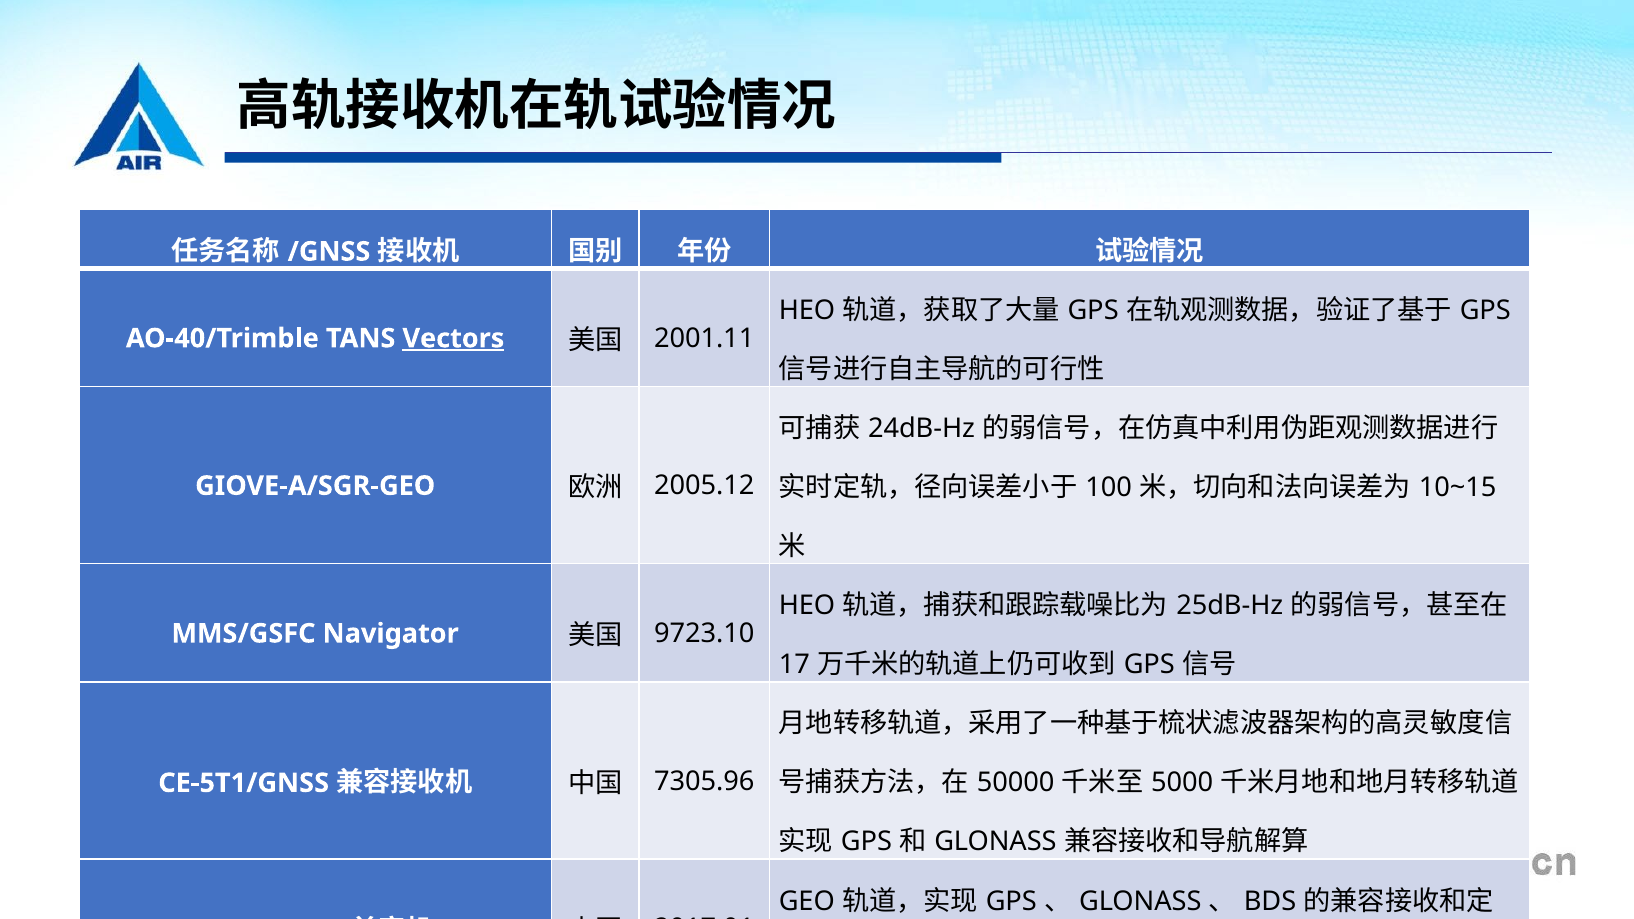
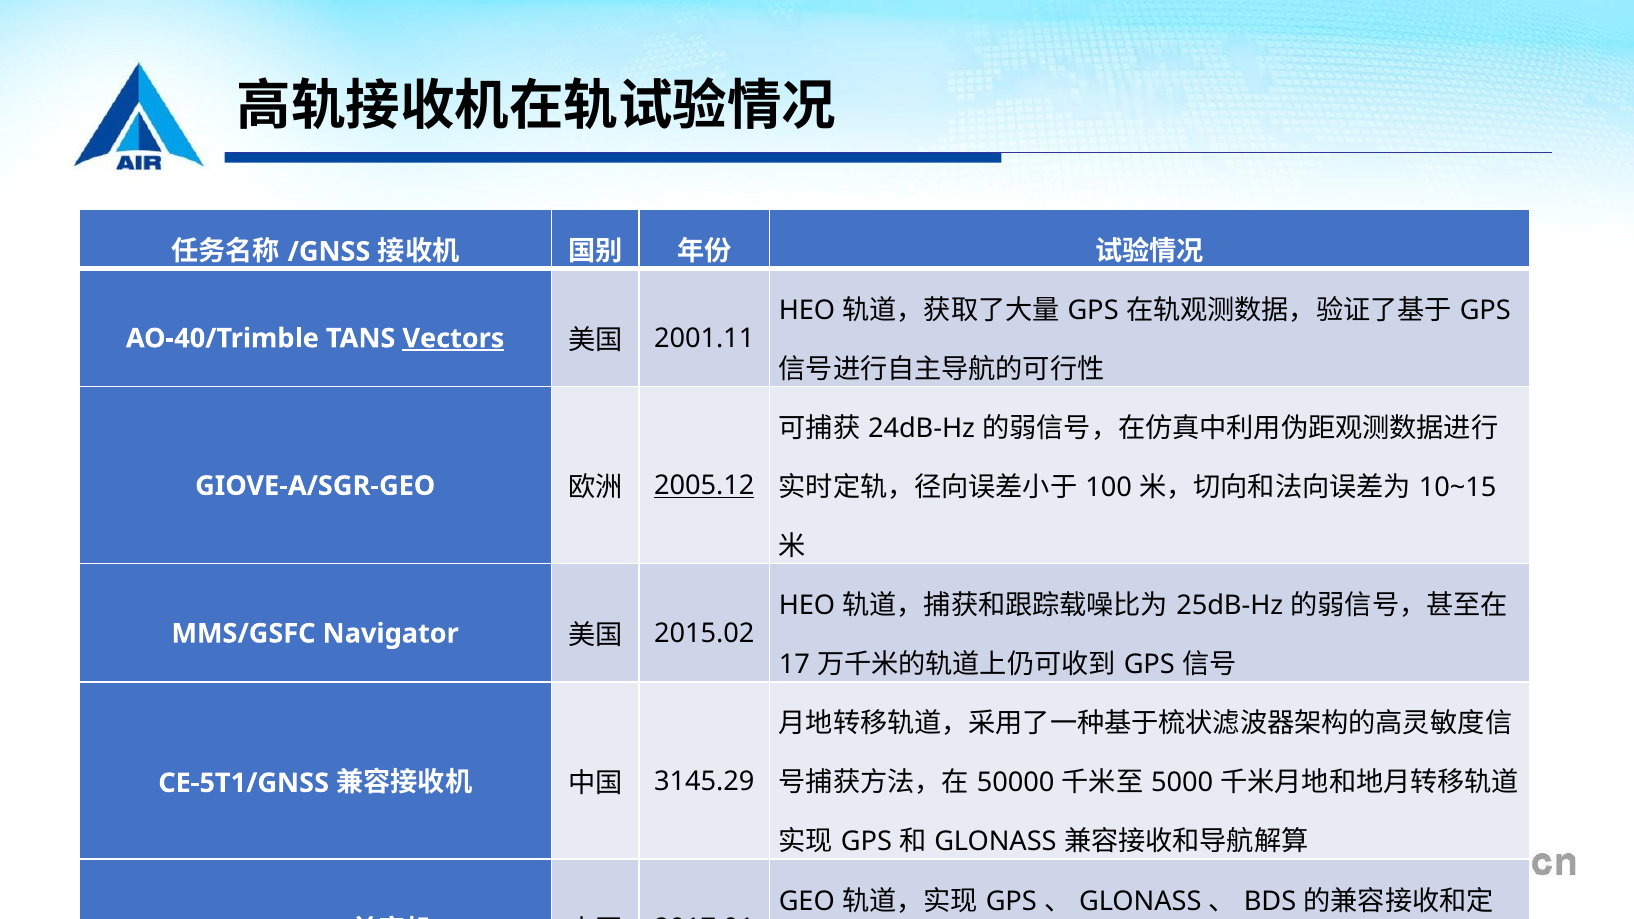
2005.12 underline: none -> present (704, 486)
9723.10: 9723.10 -> 2015.02 (704, 634)
7305.96: 7305.96 -> 3145.29 (704, 781)
